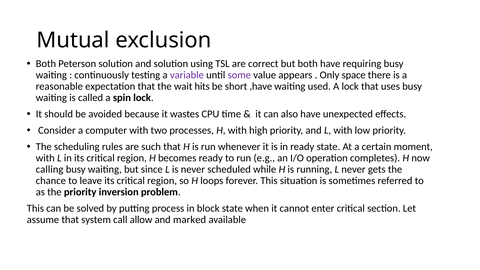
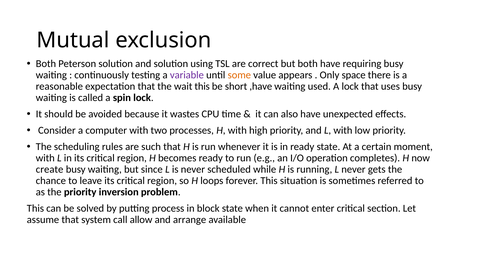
some colour: purple -> orange (239, 75)
wait hits: hits -> this (202, 86)
calling: calling -> create (50, 169)
marked: marked -> arrange (190, 220)
